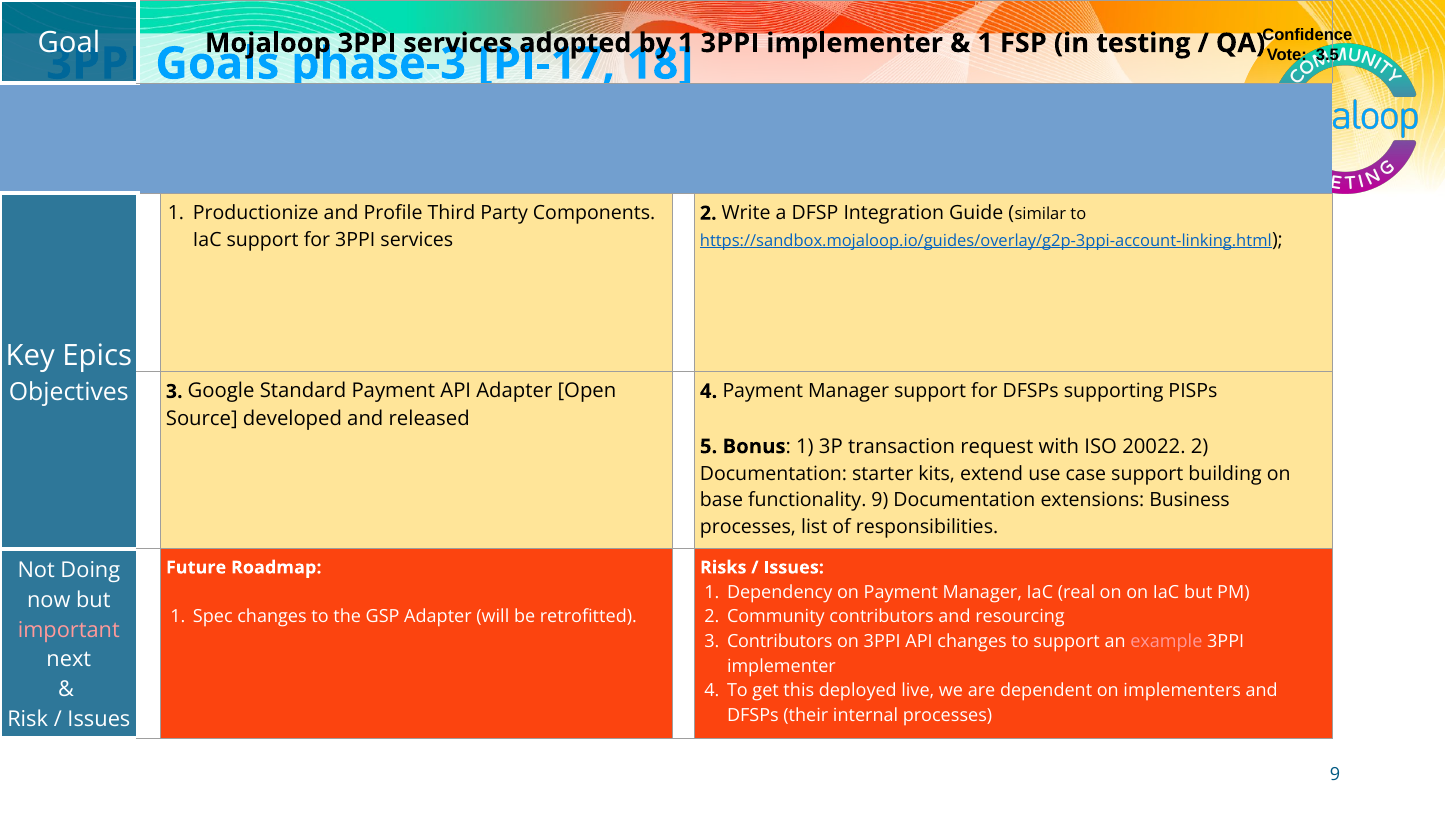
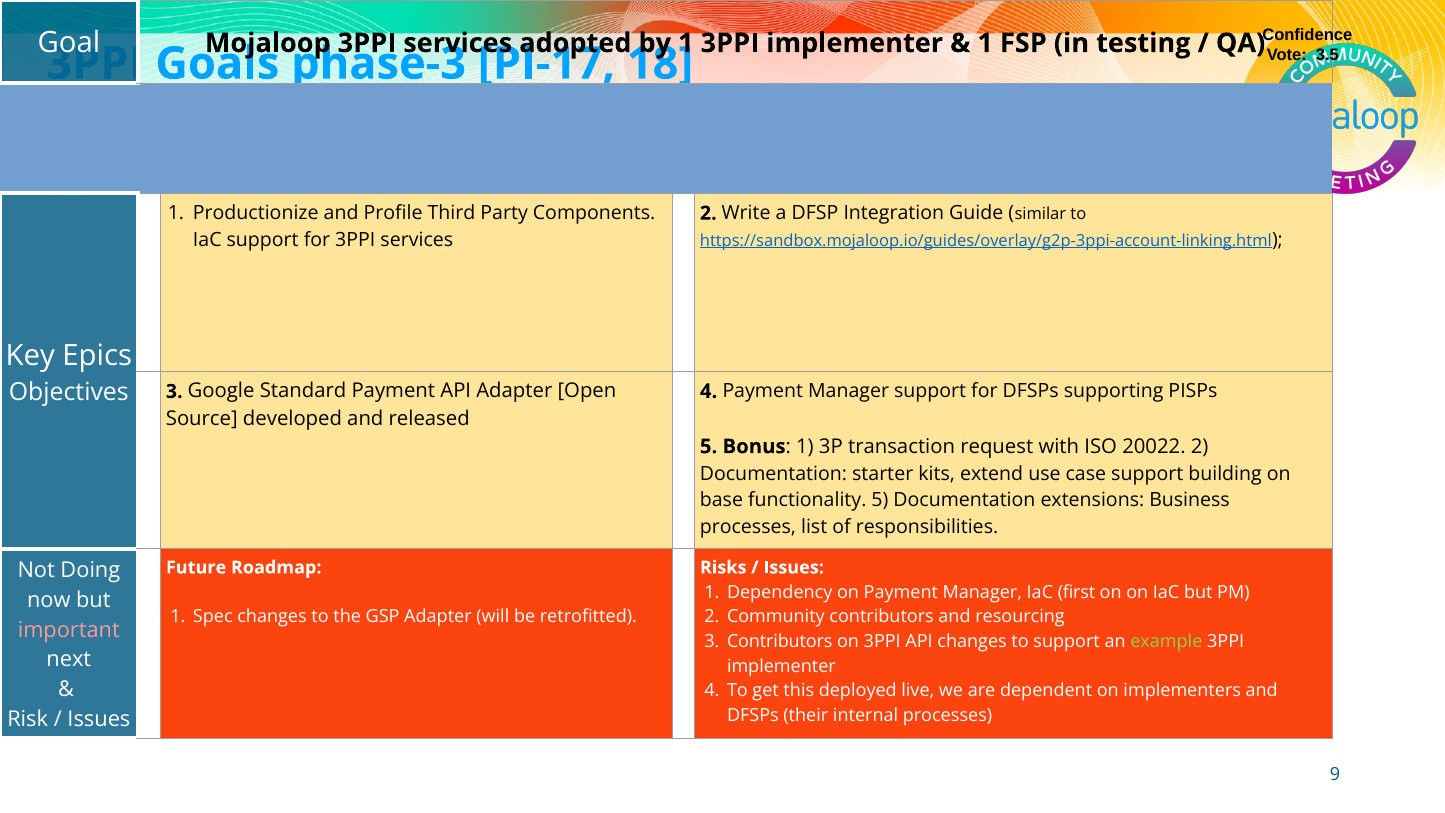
functionality 9: 9 -> 5 (880, 500)
real: real -> first (1077, 592)
example colour: pink -> light green (1166, 641)
